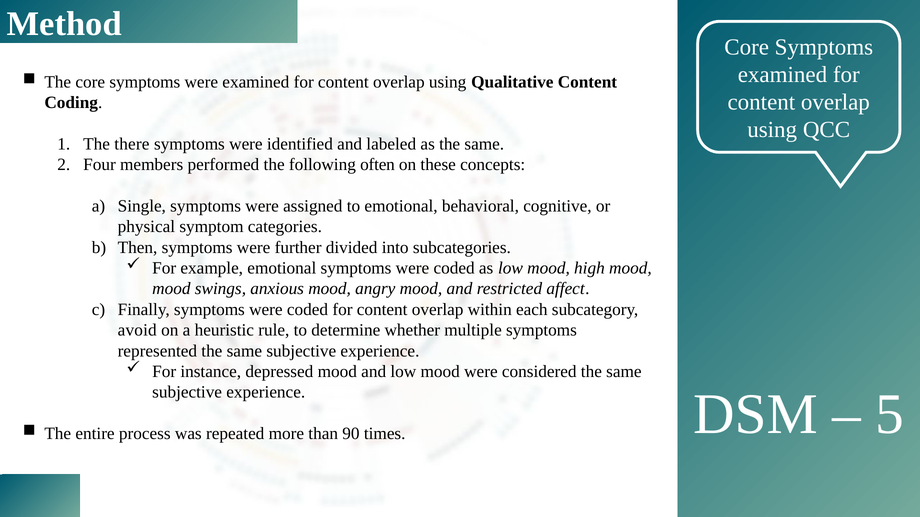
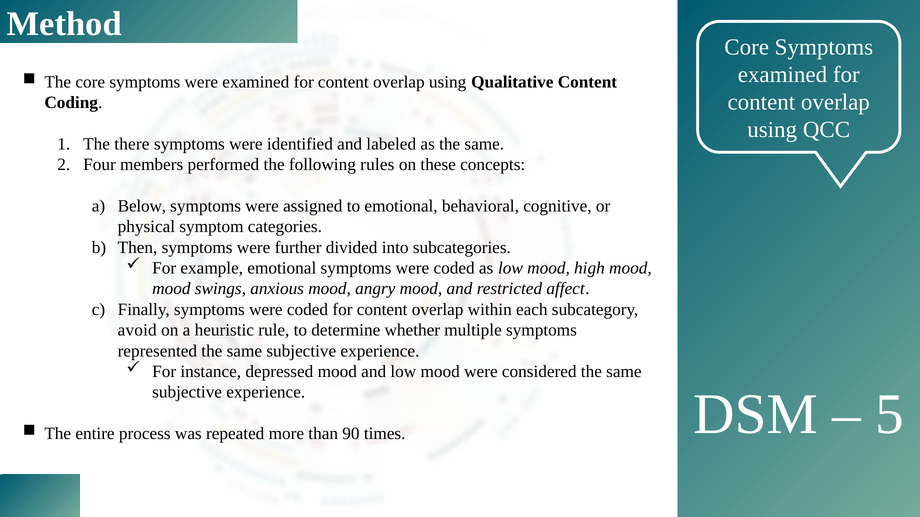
often: often -> rules (377, 165)
Single: Single -> Below (142, 206)
